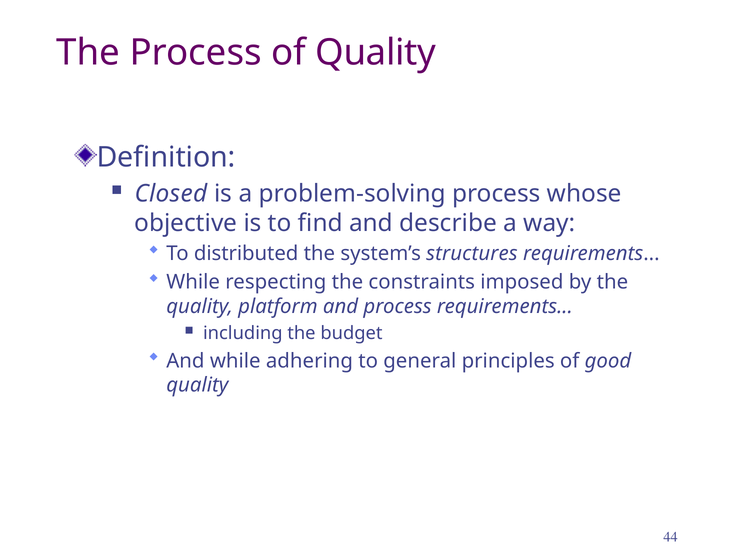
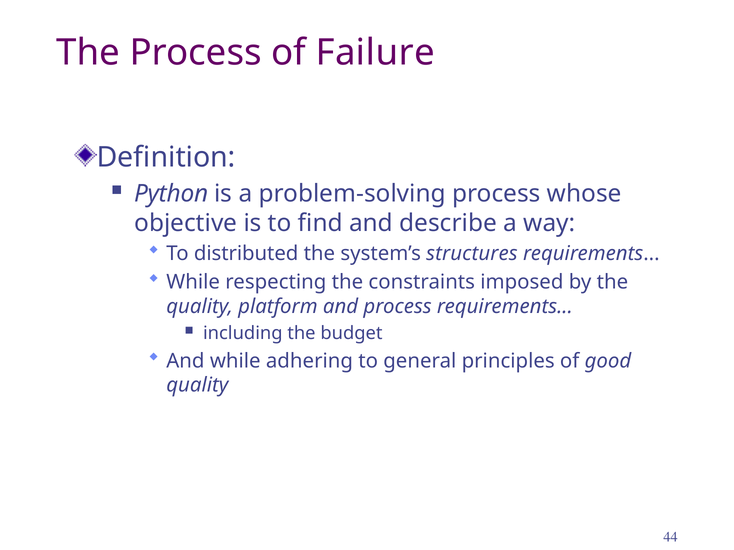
of Quality: Quality -> Failure (375, 53)
Closed: Closed -> Python (171, 194)
